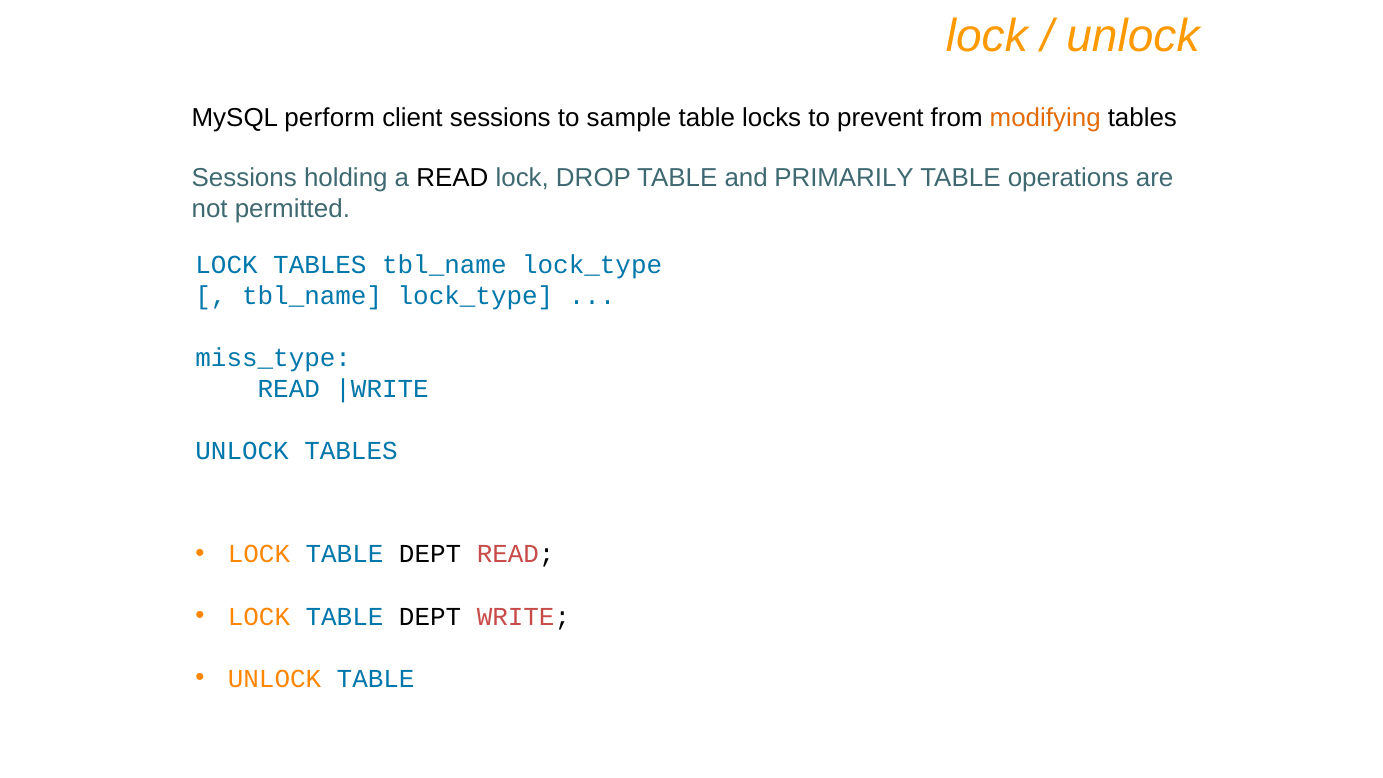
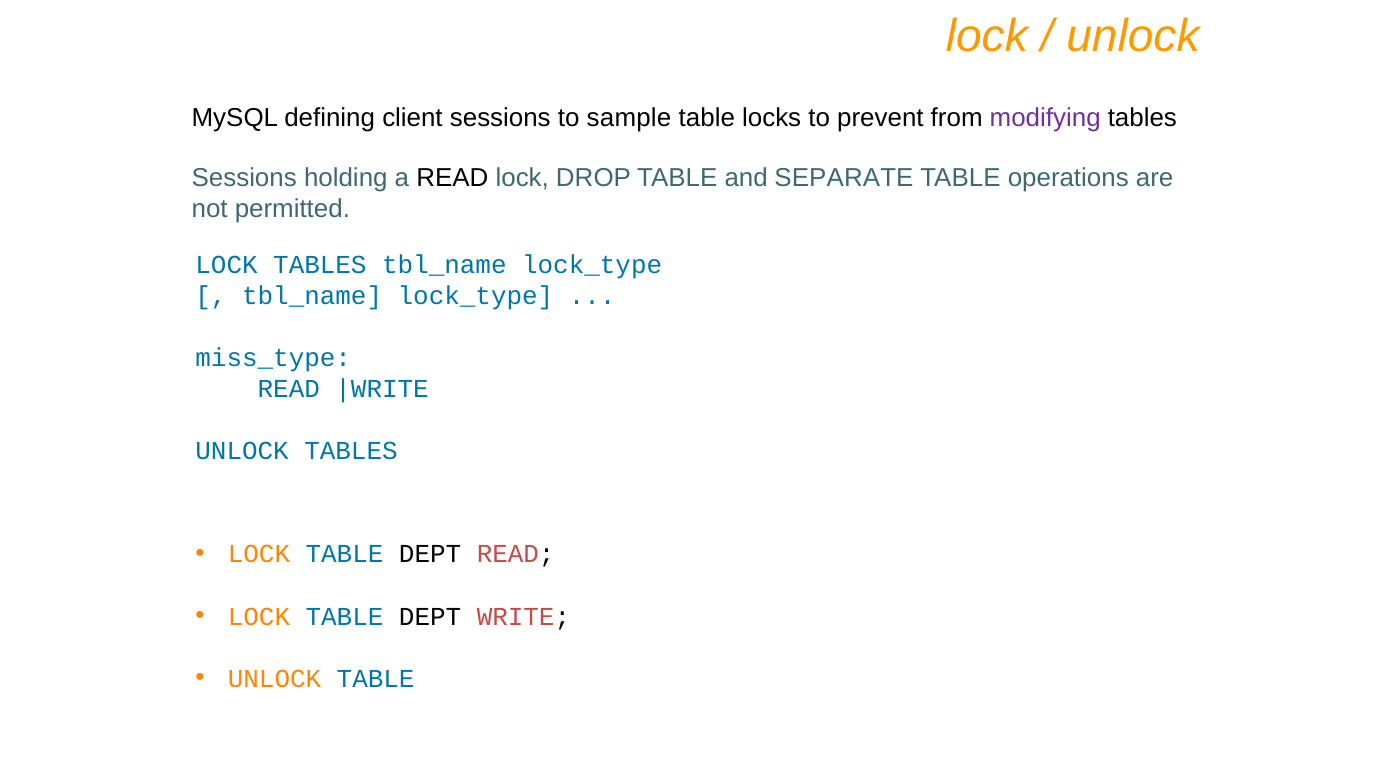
perform: perform -> defining (330, 118)
modifying colour: orange -> purple (1045, 118)
PRIMARILY: PRIMARILY -> SEPARATE (844, 178)
